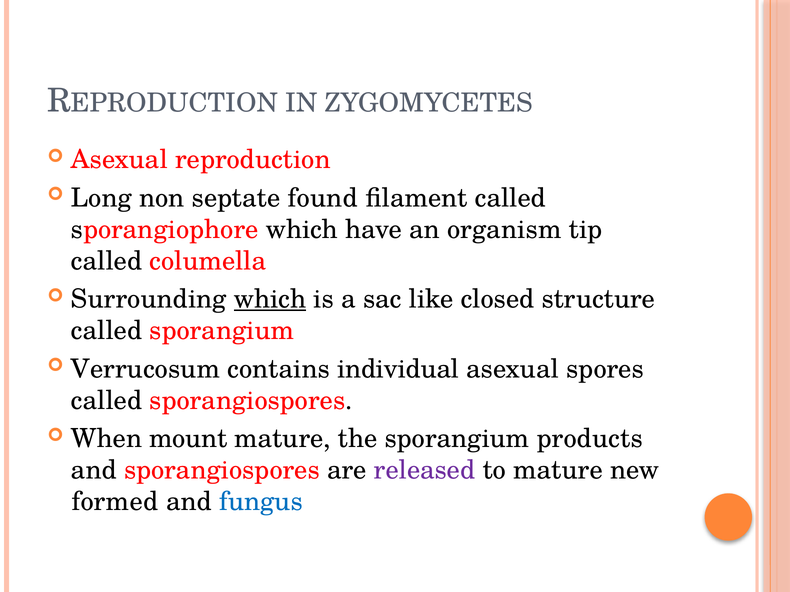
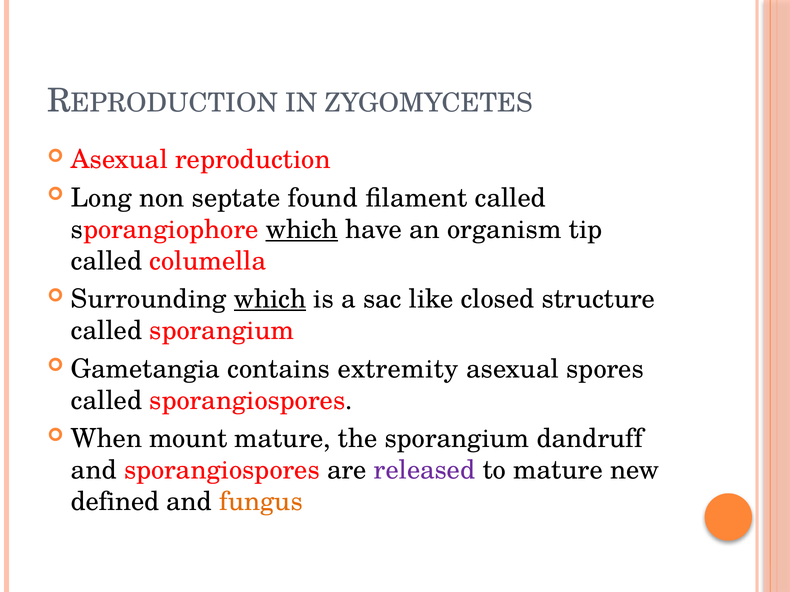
which underline: none -> present (302, 230)
Verrucosum: Verrucosum -> Gametangia (146, 369)
individual: individual -> extremity (398, 369)
products: products -> dandruff (590, 439)
formed: formed -> defined (115, 502)
fungus colour: blue -> orange (261, 502)
